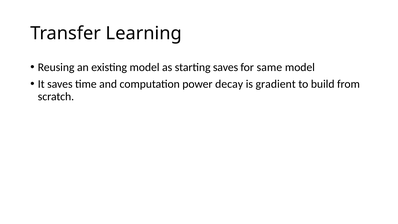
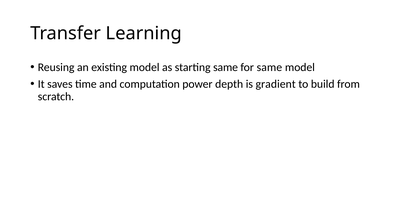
starting saves: saves -> same (226, 67)
decay: decay -> depth (229, 84)
